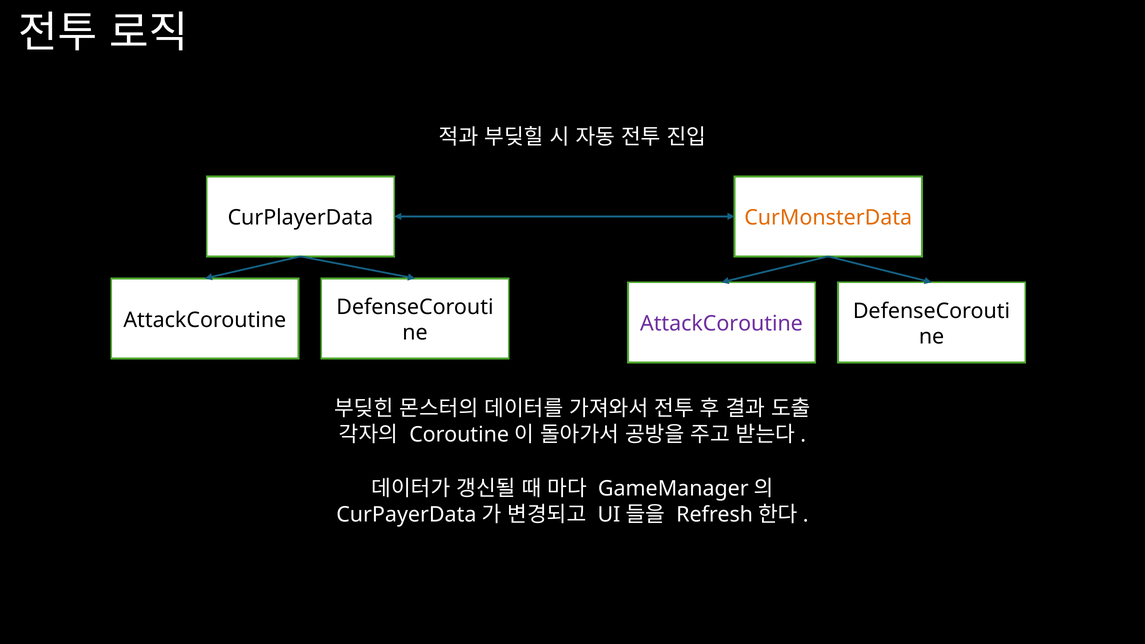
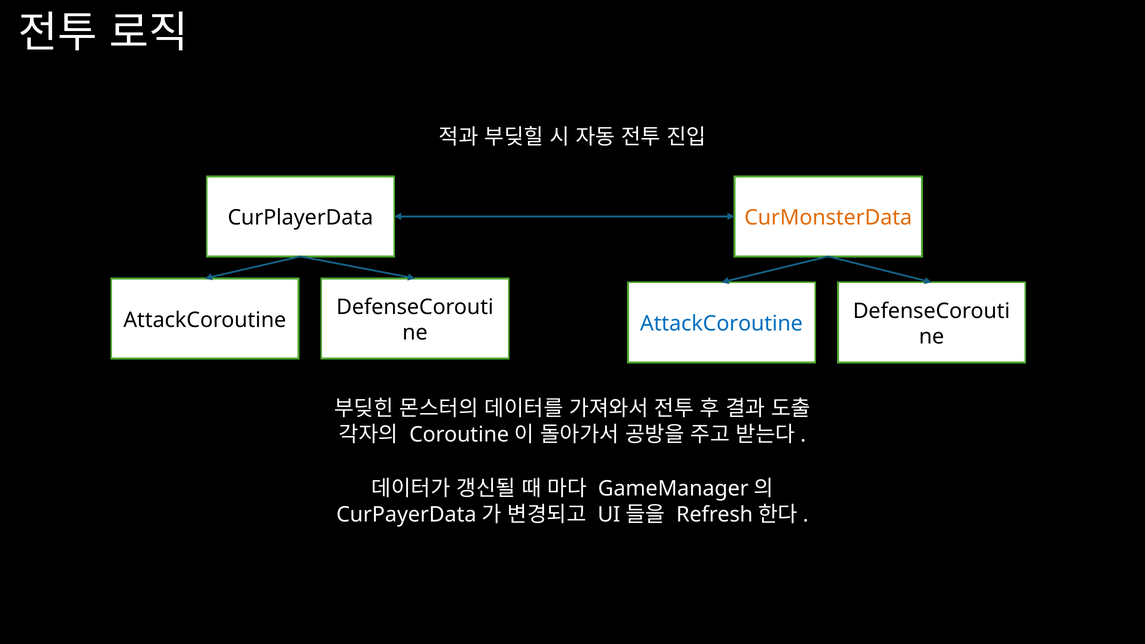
AttackCoroutine colour: purple -> blue (721, 324)
